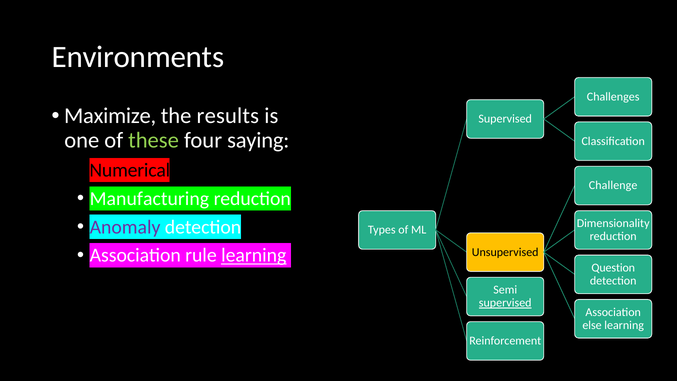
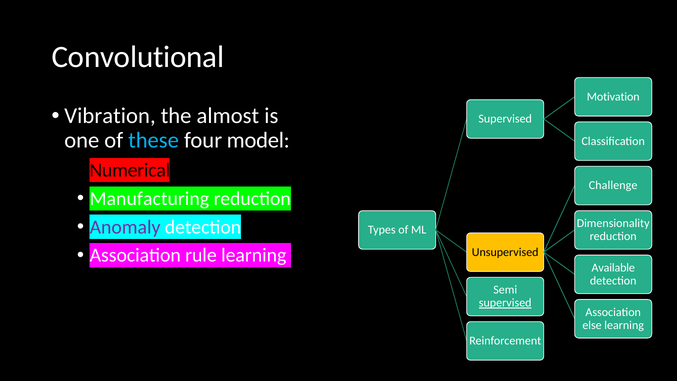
Environments: Environments -> Convolutional (138, 57)
Challenges: Challenges -> Motivation (613, 97)
Maximize: Maximize -> Vibration (110, 116)
results: results -> almost (228, 116)
these colour: light green -> light blue (154, 140)
saying: saying -> model (258, 140)
learning underline: present -> none (254, 255)
Question: Question -> Available (613, 268)
